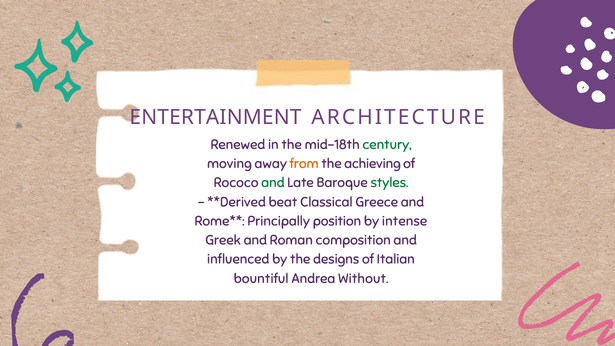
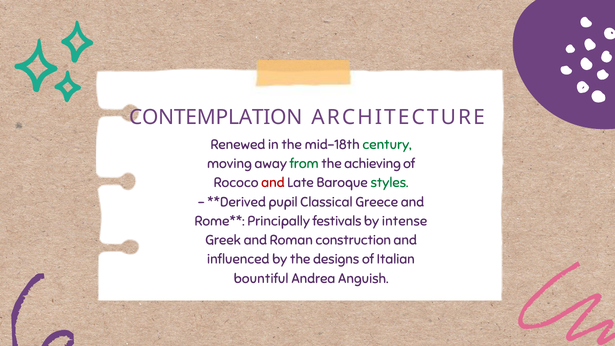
ENTERTAINMENT: ENTERTAINMENT -> CONTEMPLATION (216, 117)
from colour: orange -> green (304, 164)
and colour: green -> red (273, 183)
beat: beat -> pupil (283, 202)
position: position -> festivals (337, 221)
composition: composition -> construction (353, 240)
Without: Without -> Anguish (363, 279)
